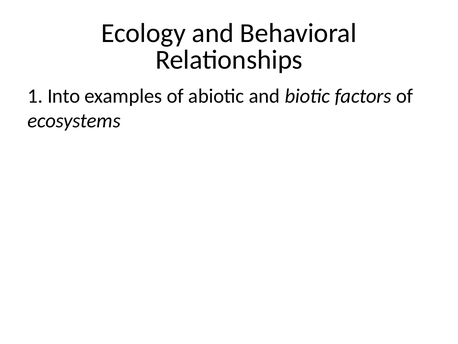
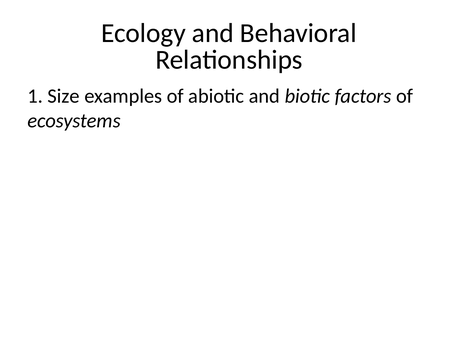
Into: Into -> Size (64, 96)
